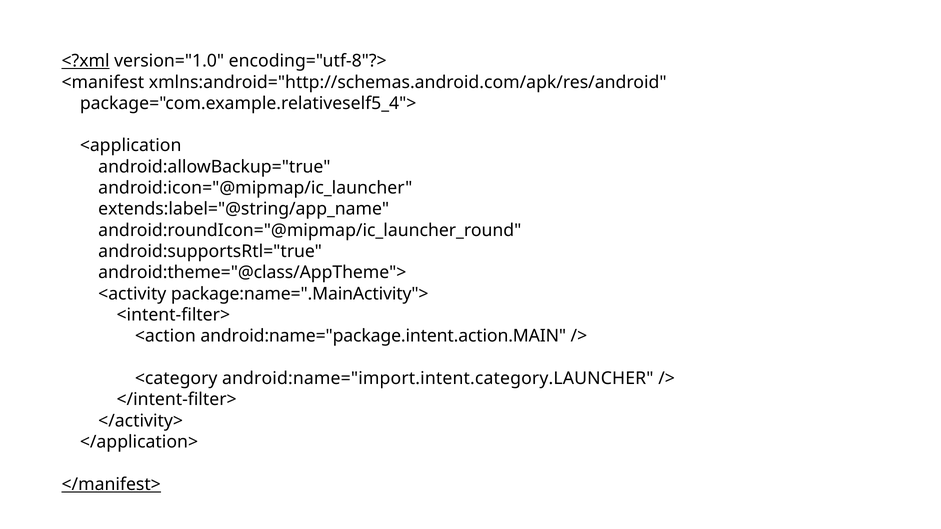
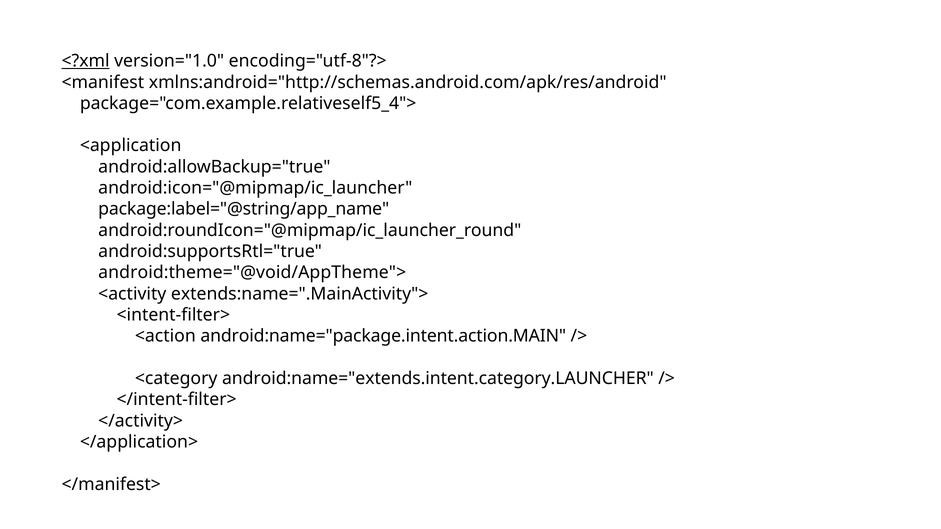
extends:label="@string/app_name: extends:label="@string/app_name -> package:label="@string/app_name (244, 209)
android:theme="@class/AppTheme">: android:theme="@class/AppTheme"> -> android:theme="@void/AppTheme"> (252, 273)
package:name=".MainActivity">: package:name=".MainActivity"> -> extends:name=".MainActivity"> (300, 294)
android:name="import.intent.category.LAUNCHER: android:name="import.intent.category.LAUNCHER -> android:name="extends.intent.category.LAUNCHER (438, 379)
</manifest> underline: present -> none (111, 485)
